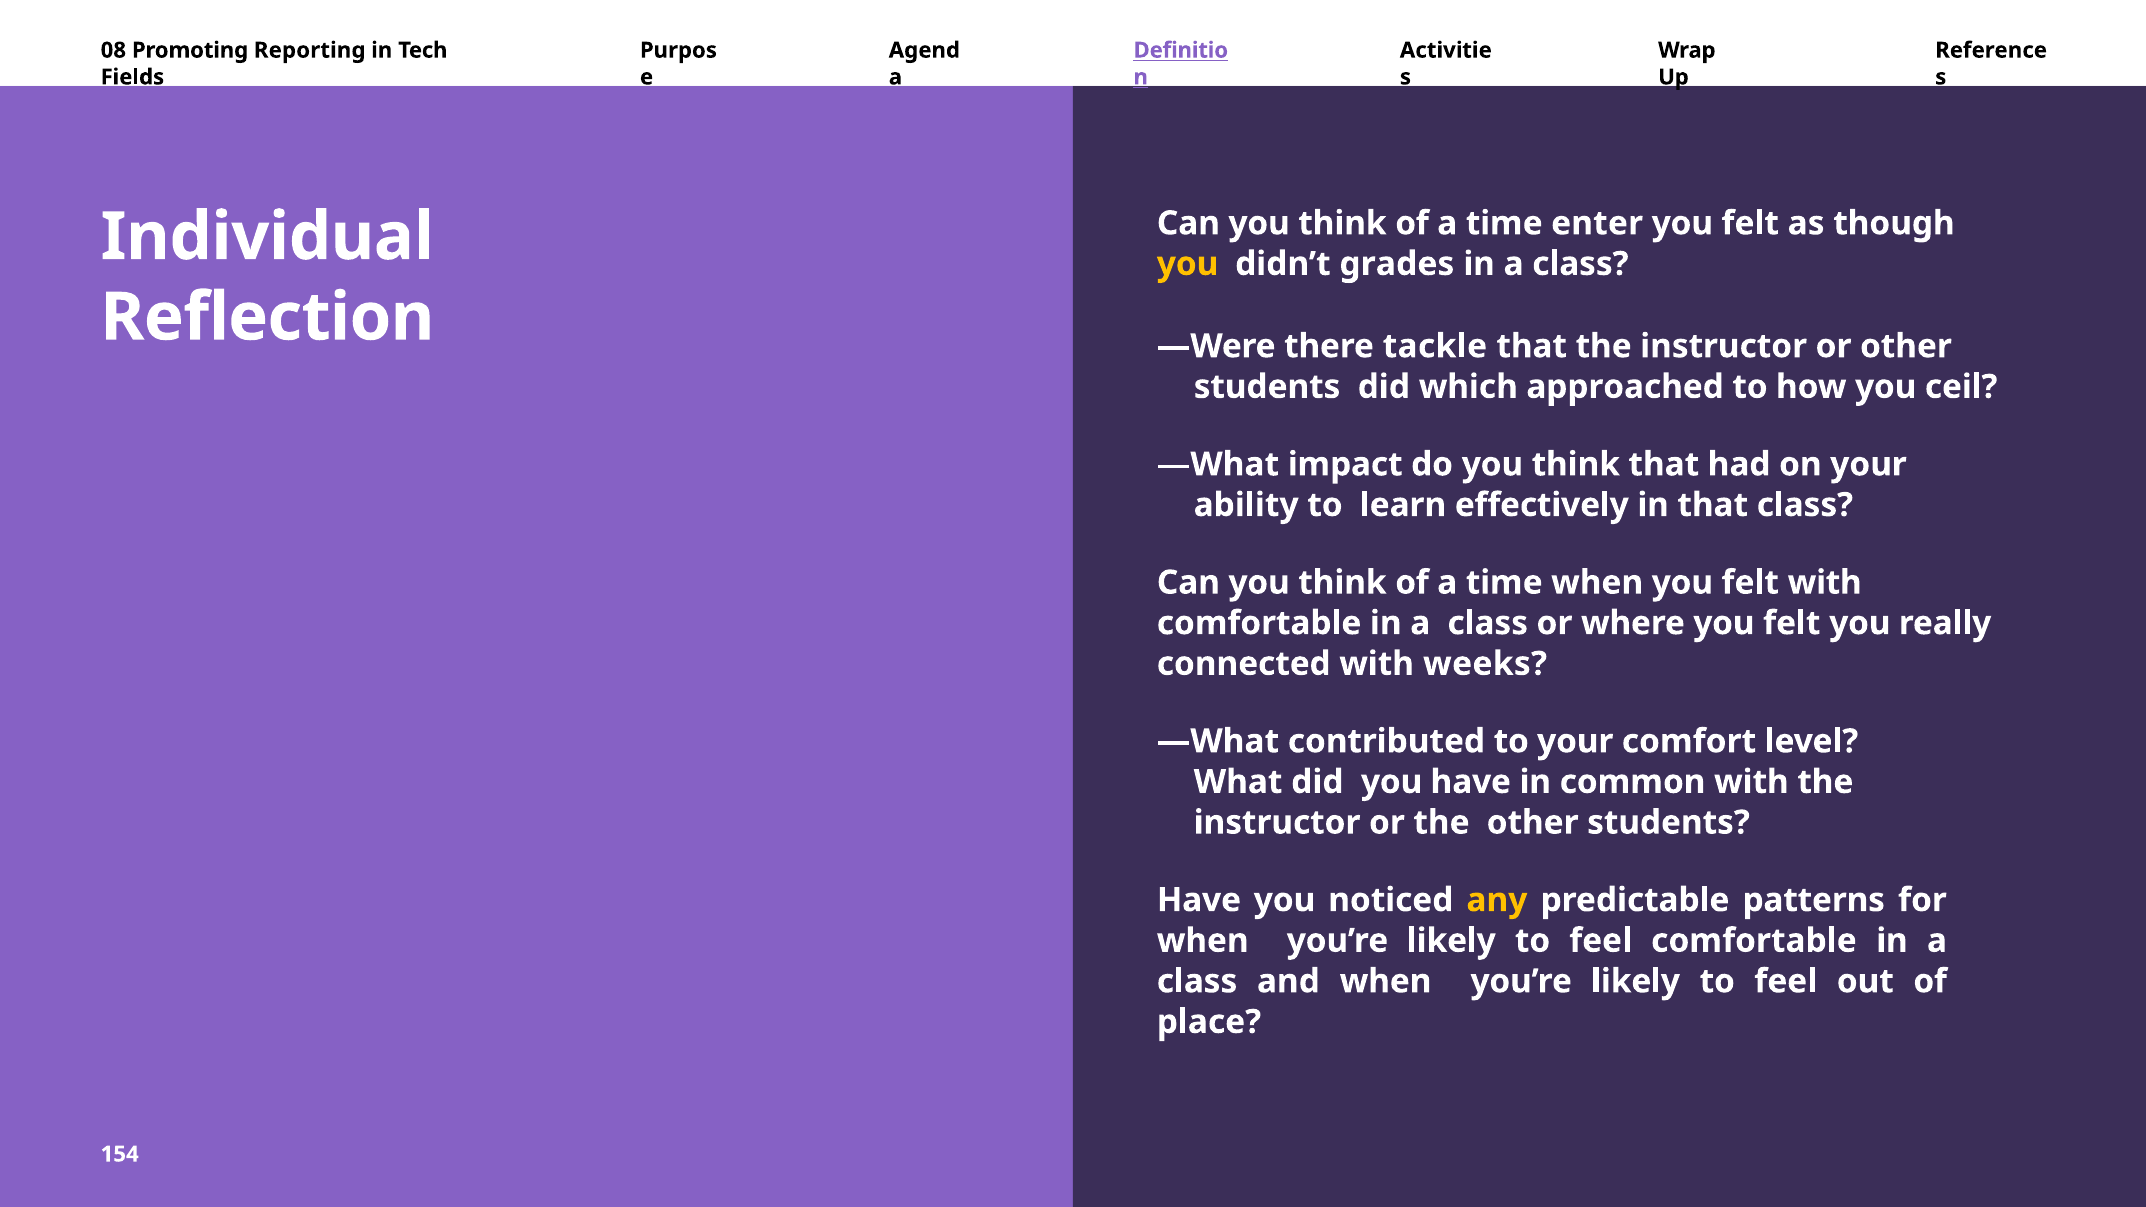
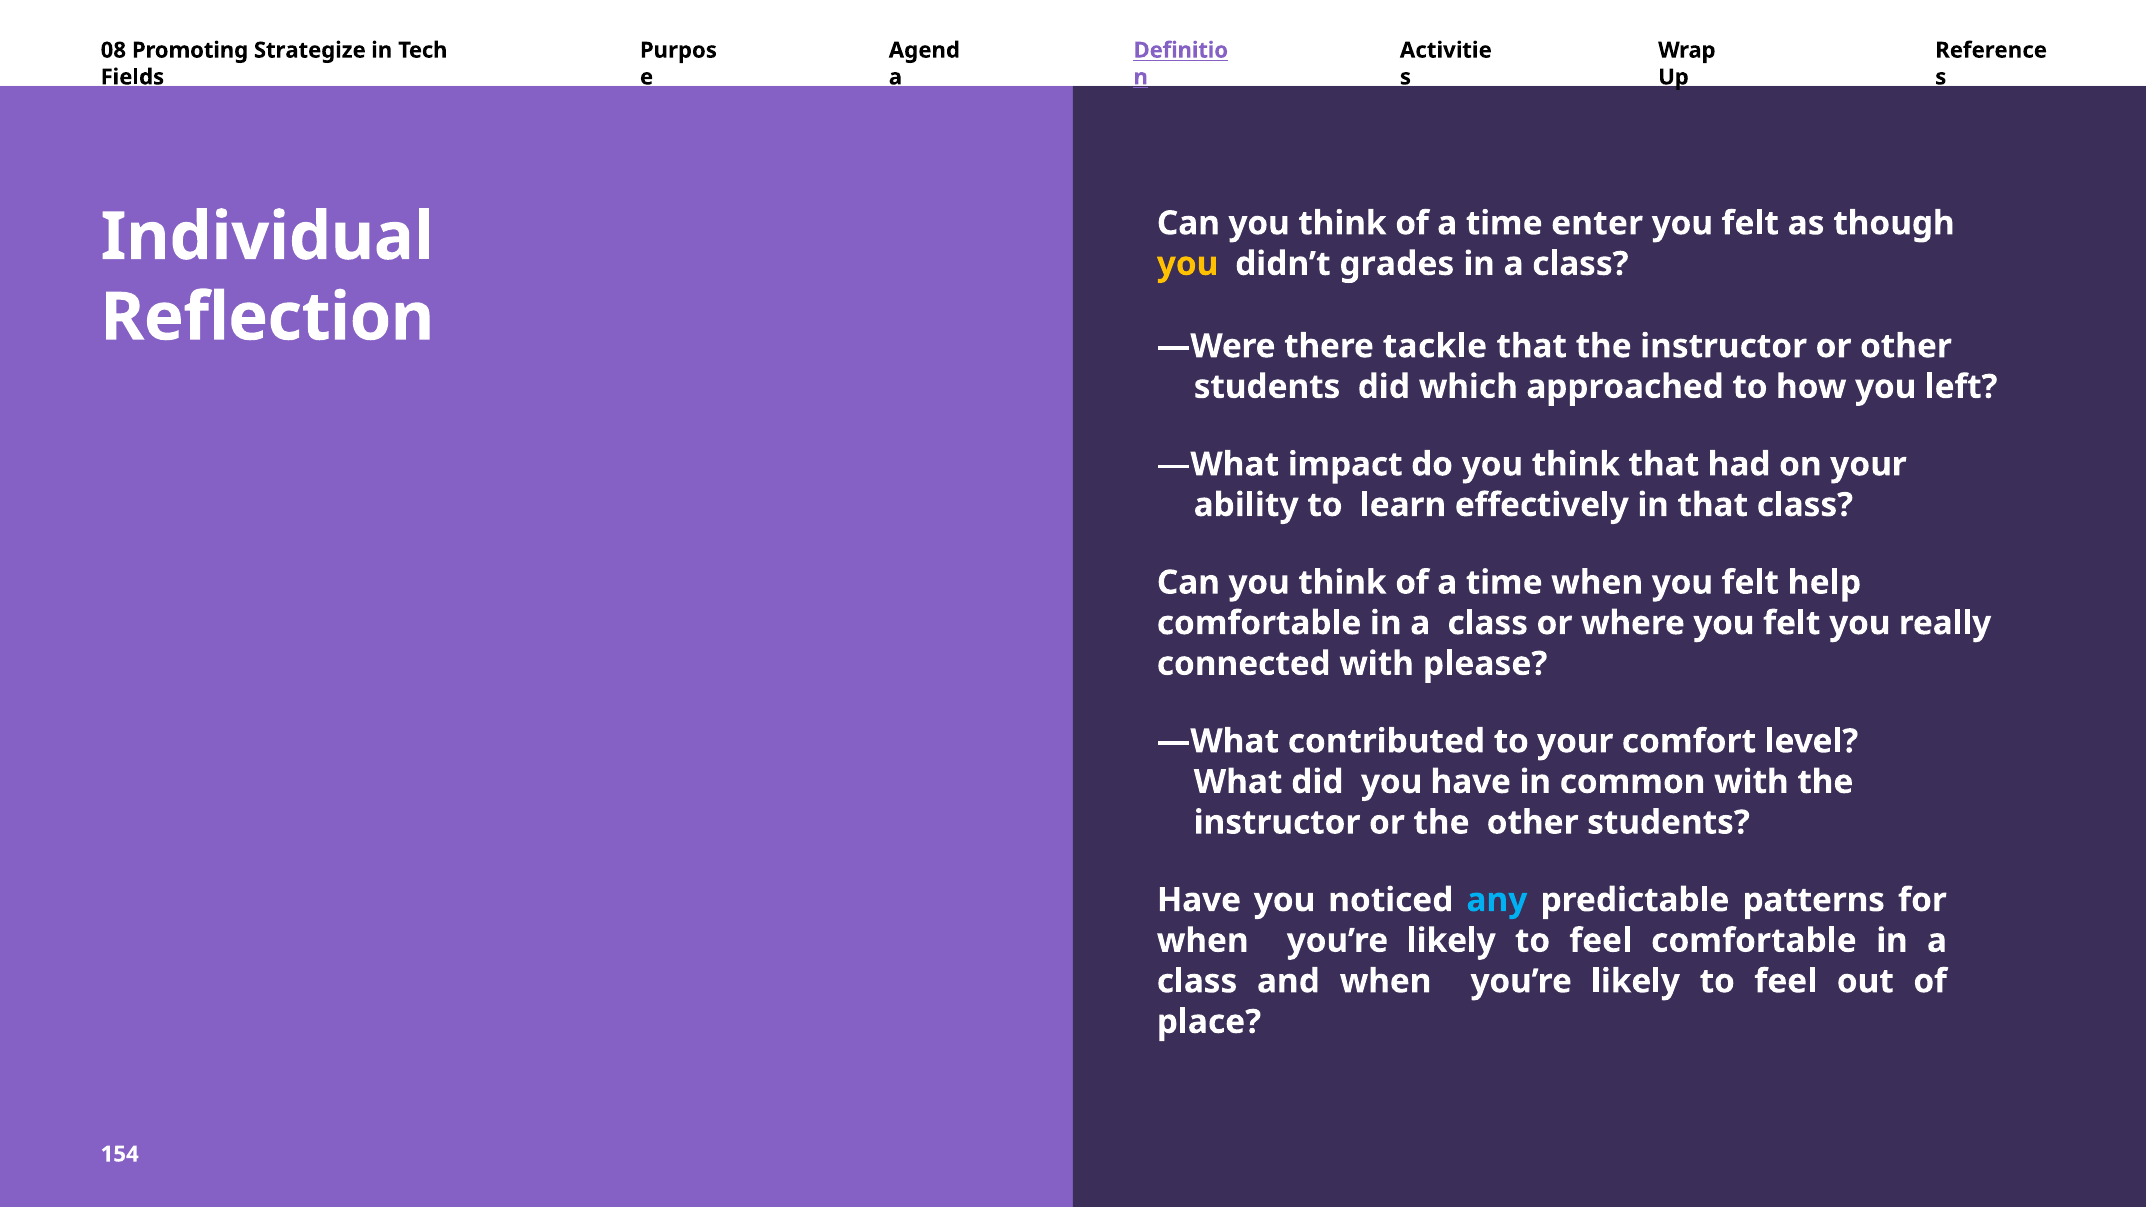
Reporting: Reporting -> Strategize (310, 50)
ceil: ceil -> left (1961, 387)
felt with: with -> help (1824, 583)
weeks: weeks -> please (1485, 664)
any colour: yellow -> light blue (1497, 900)
